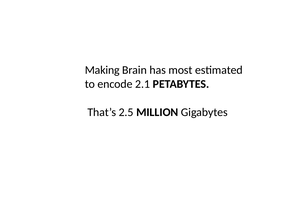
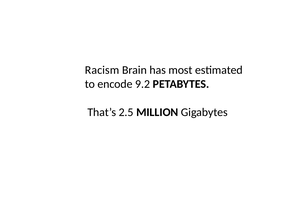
Making: Making -> Racism (102, 70)
2.1: 2.1 -> 9.2 (143, 84)
